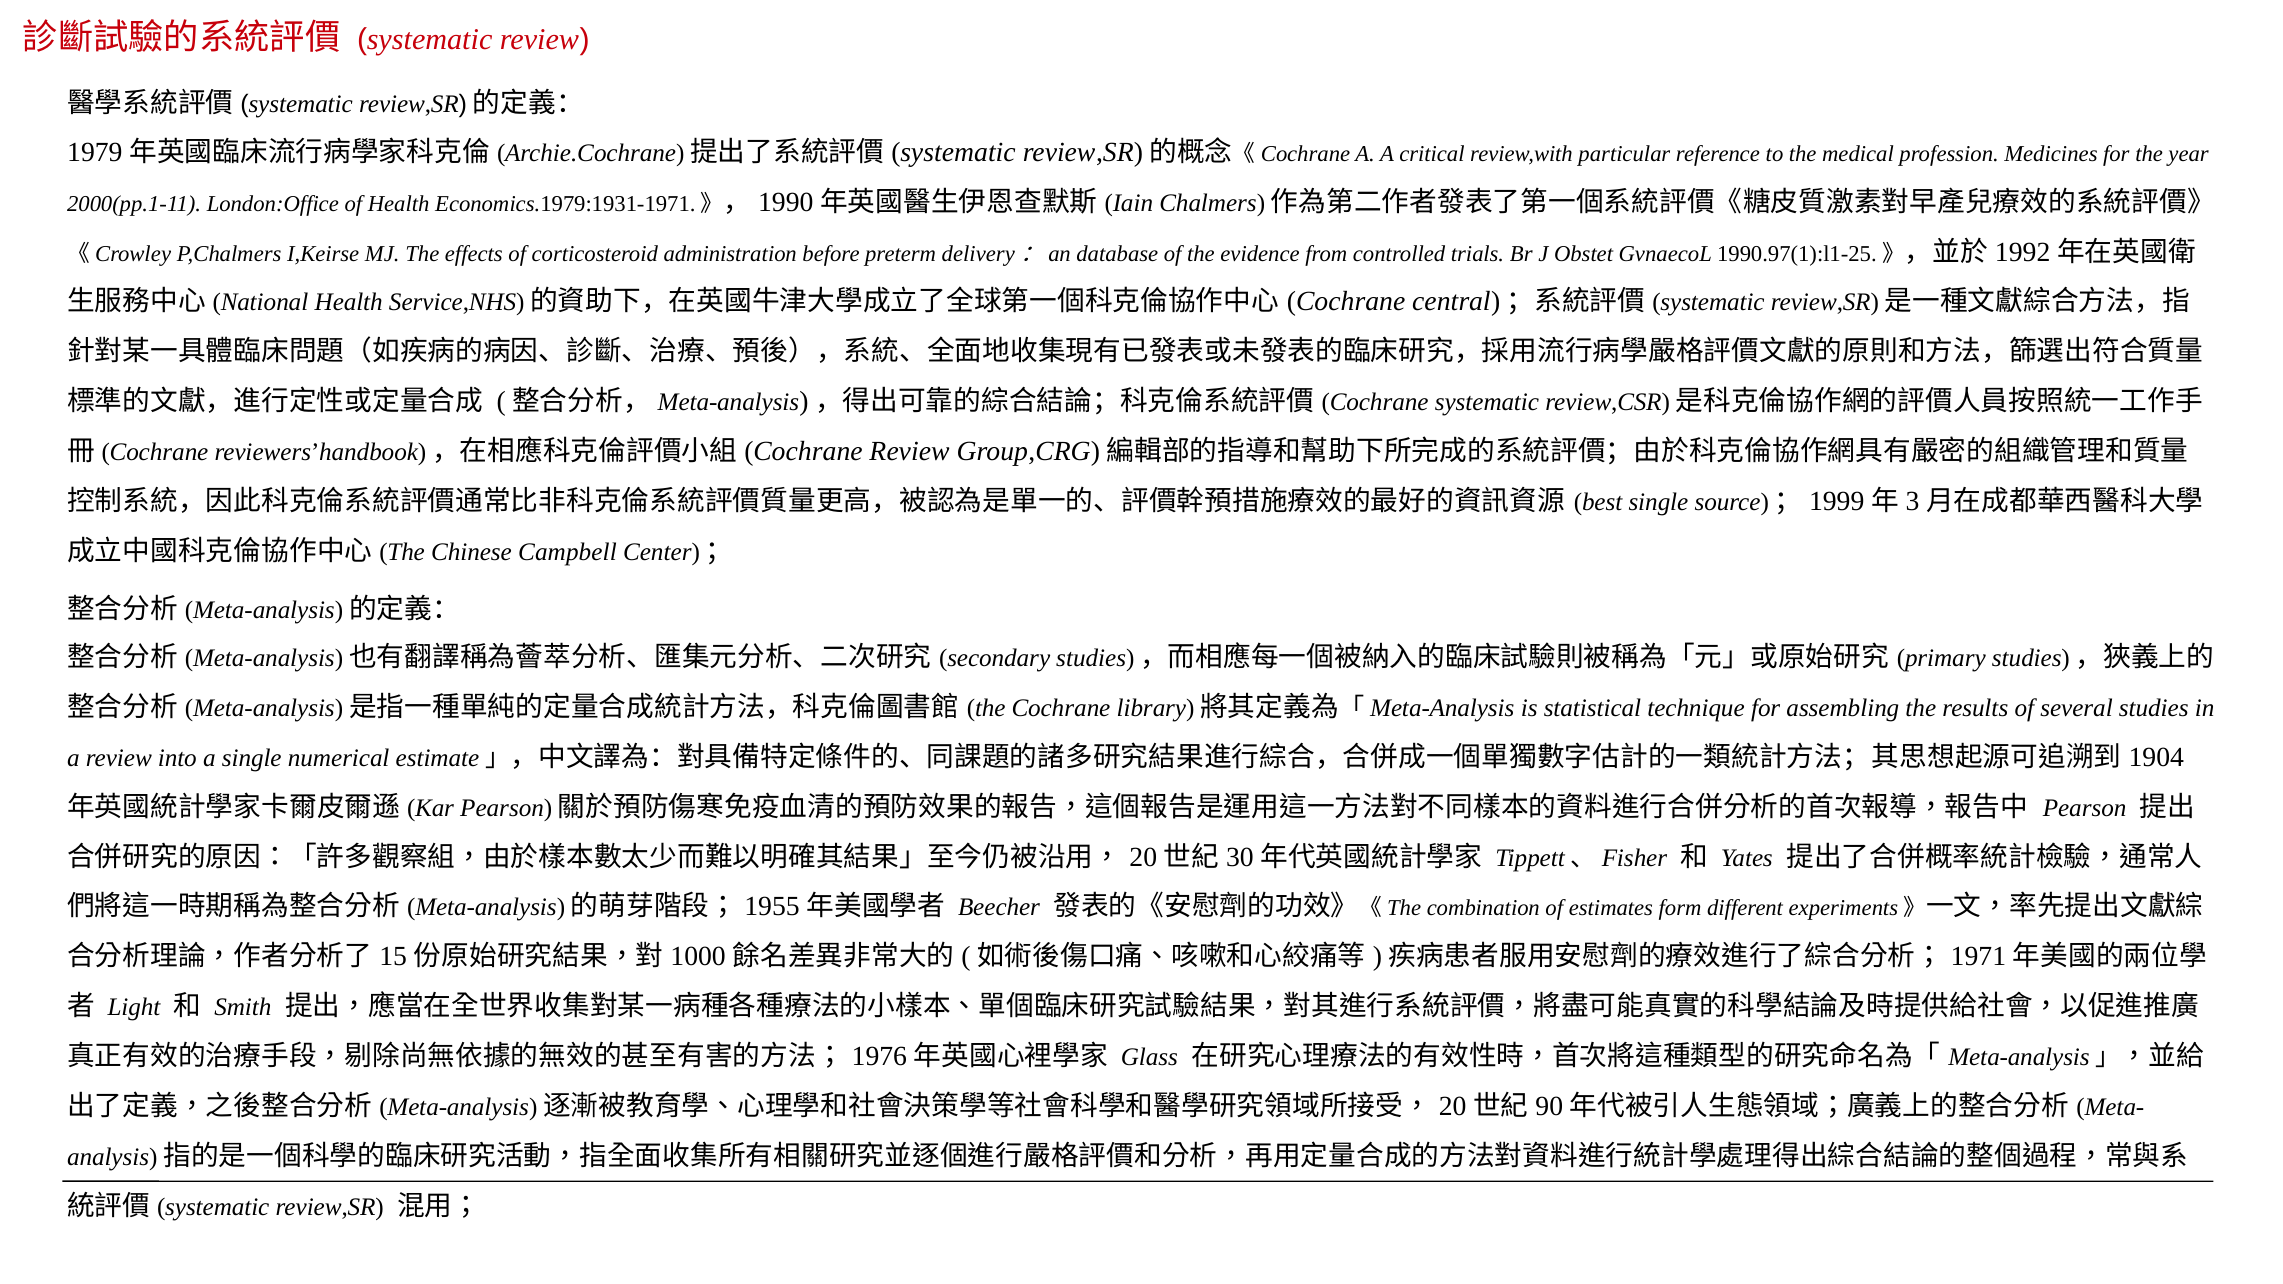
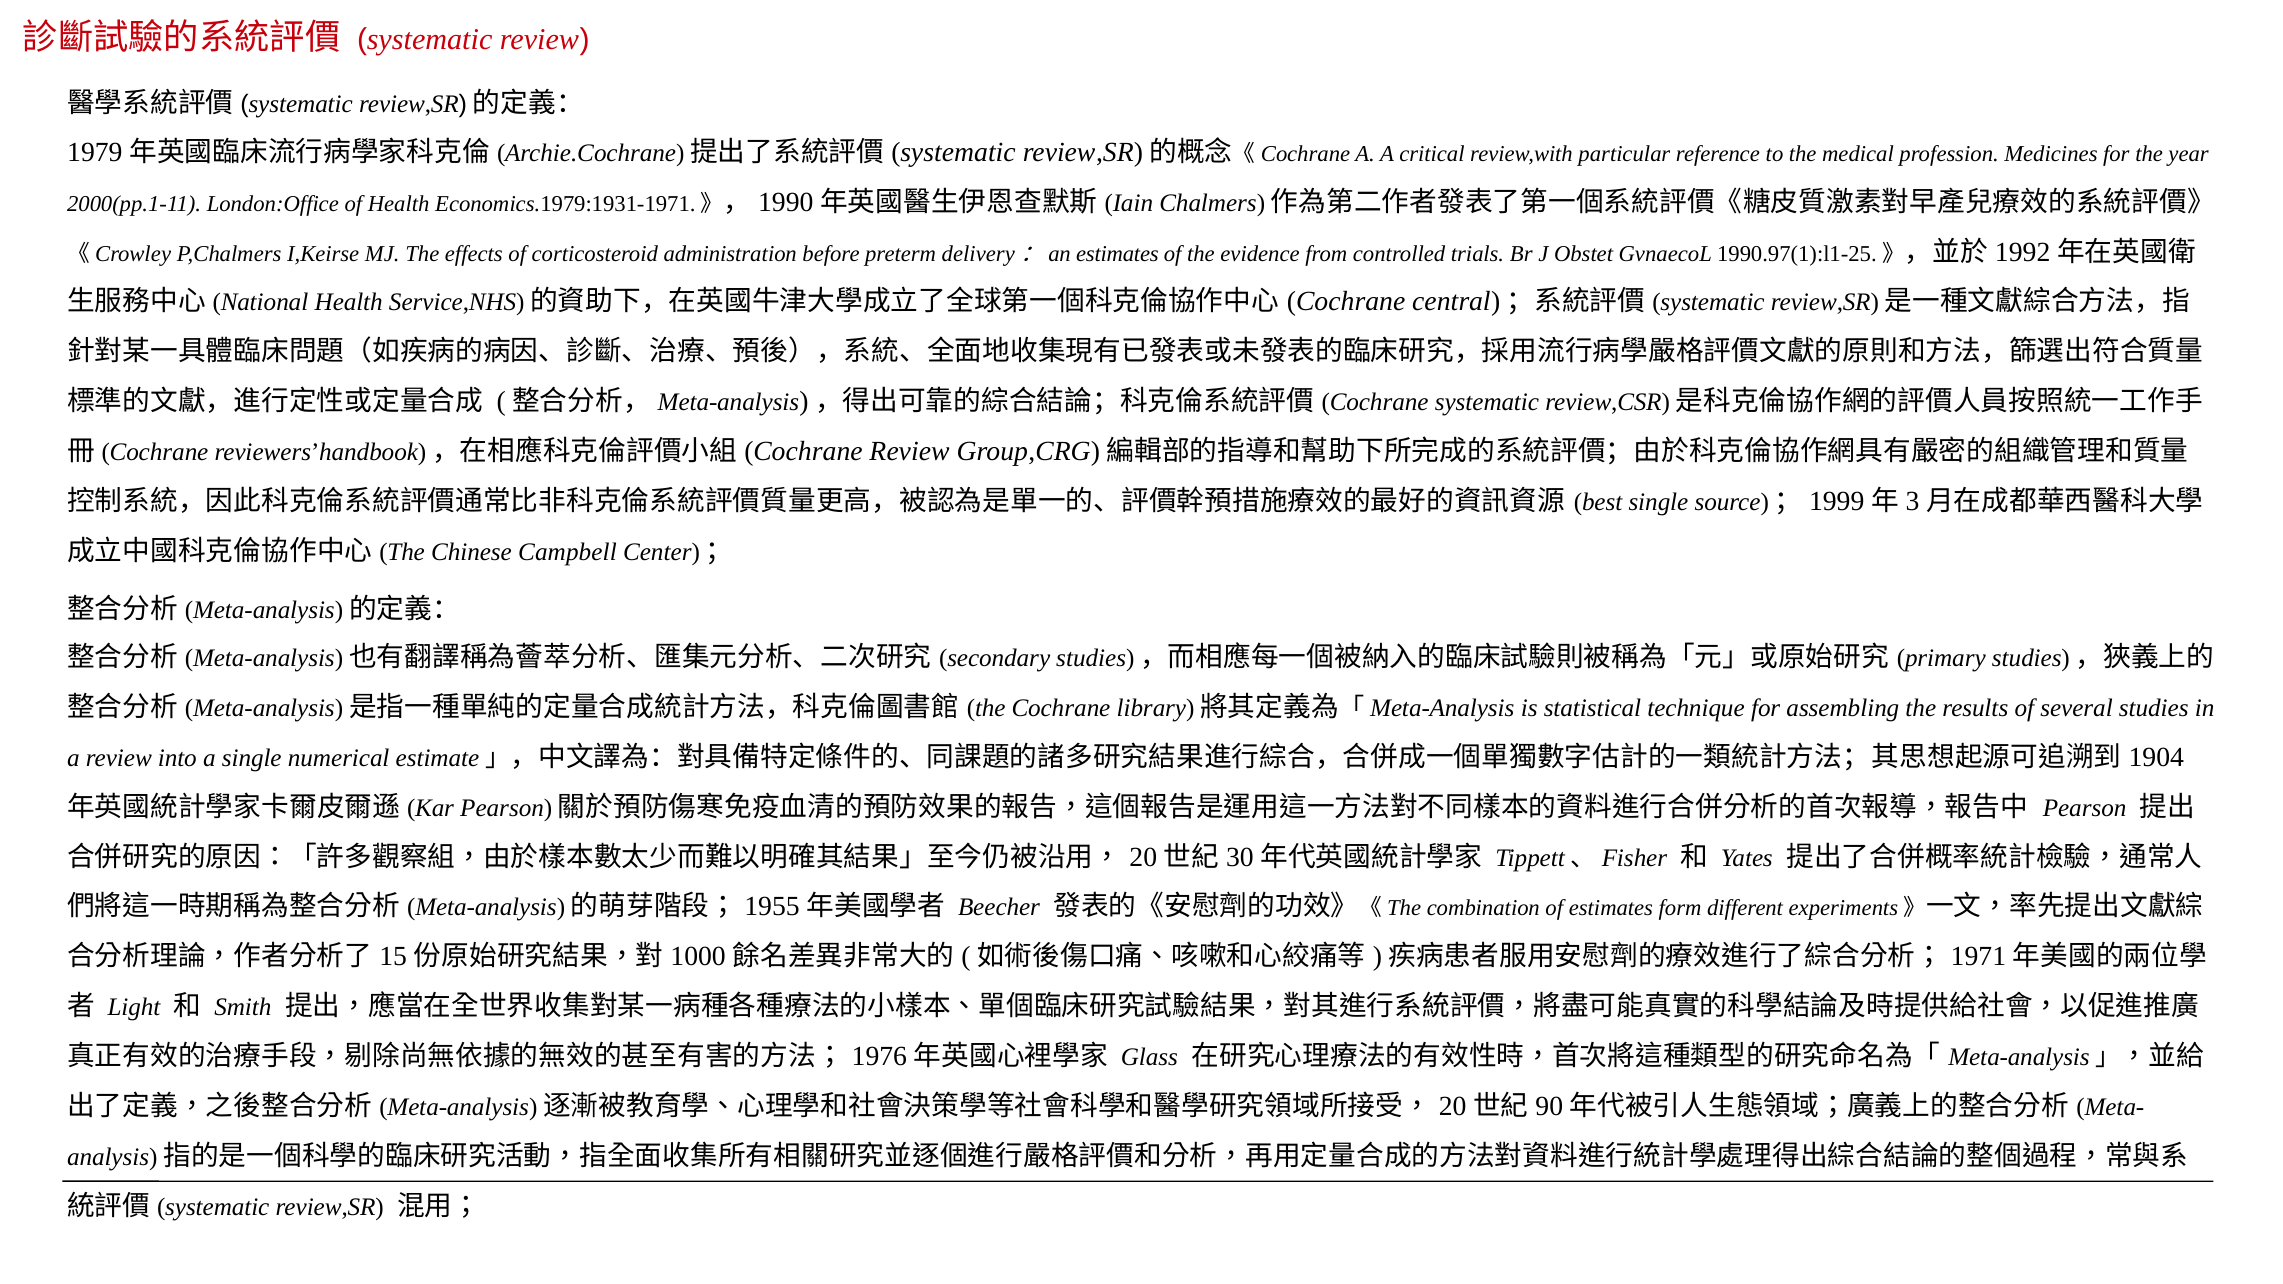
delivery：an database: database -> estimates (1117, 254)
